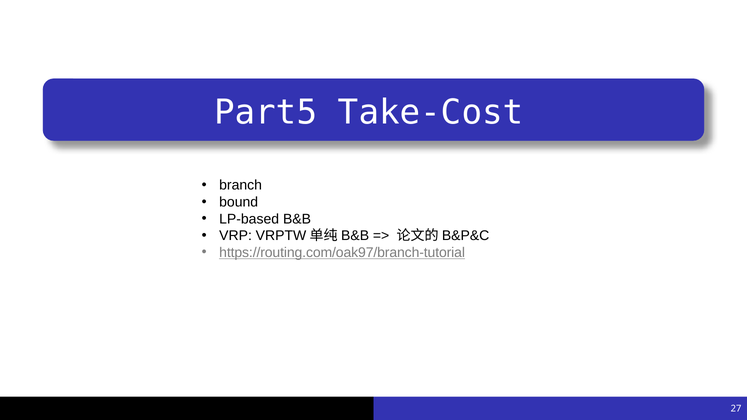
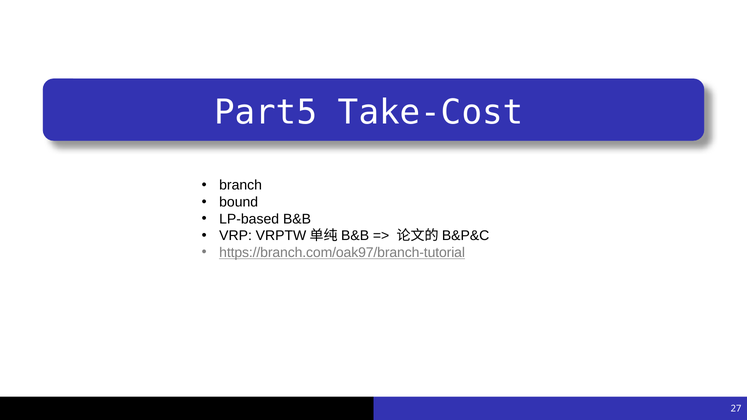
https://routing.com/oak97/branch-tutorial: https://routing.com/oak97/branch-tutorial -> https://branch.com/oak97/branch-tutorial (342, 253)
